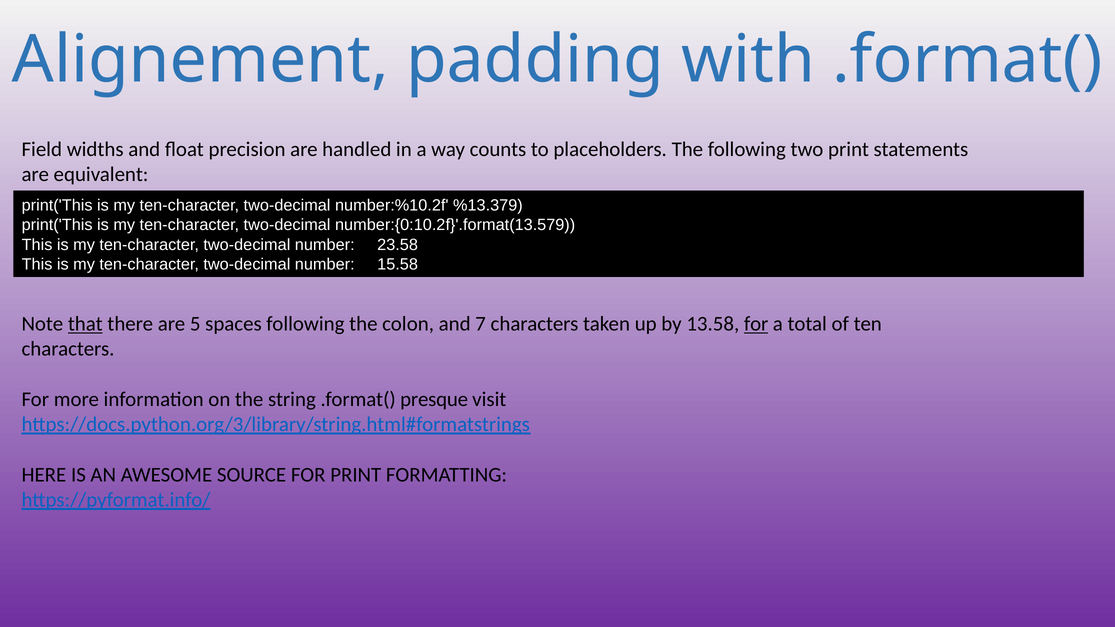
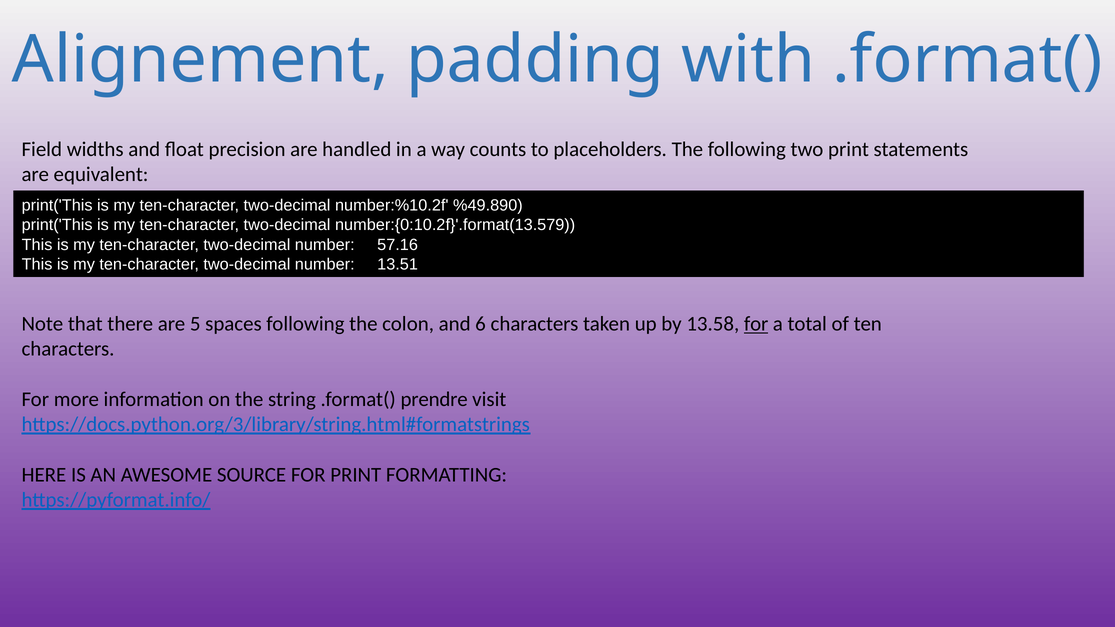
%13.379: %13.379 -> %49.890 (488, 206)
23.58: 23.58 -> 57.16 (398, 245)
15.58: 15.58 -> 13.51 (398, 264)
that underline: present -> none (85, 324)
7: 7 -> 6 (481, 324)
presque: presque -> prendre (434, 399)
